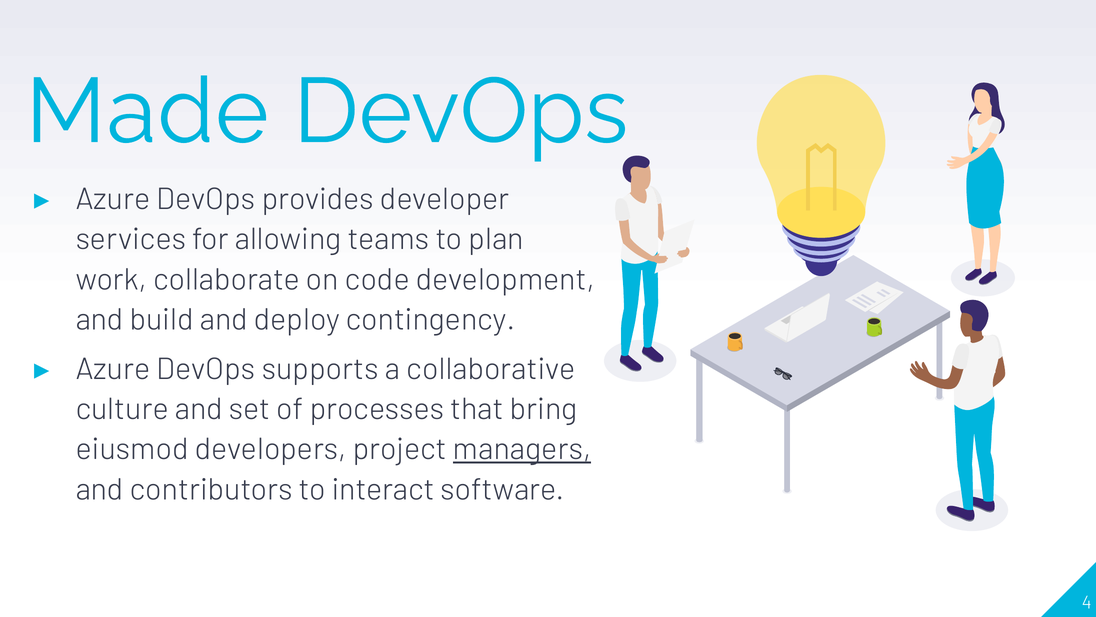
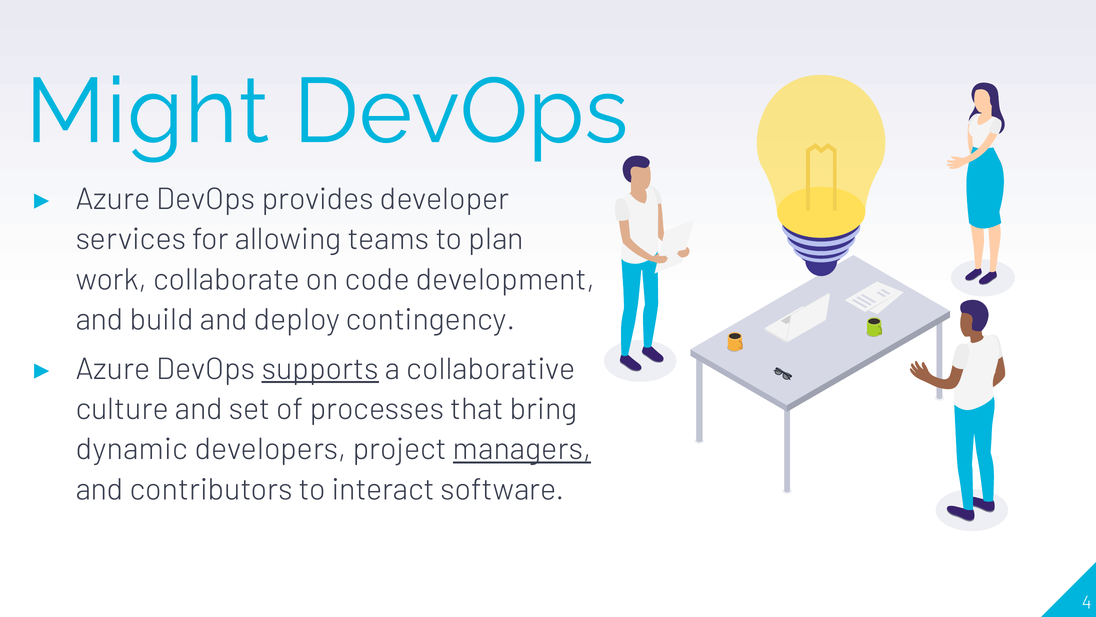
Made: Made -> Might (147, 112)
supports underline: none -> present (320, 369)
eiusmod: eiusmod -> dynamic (132, 449)
